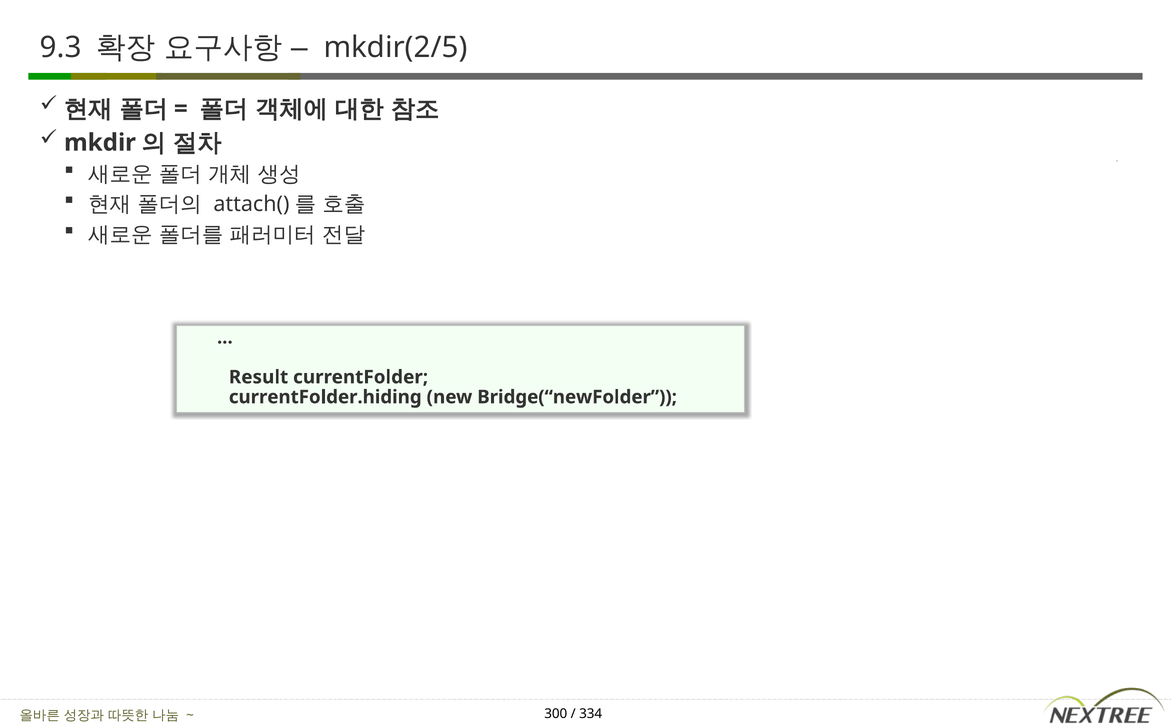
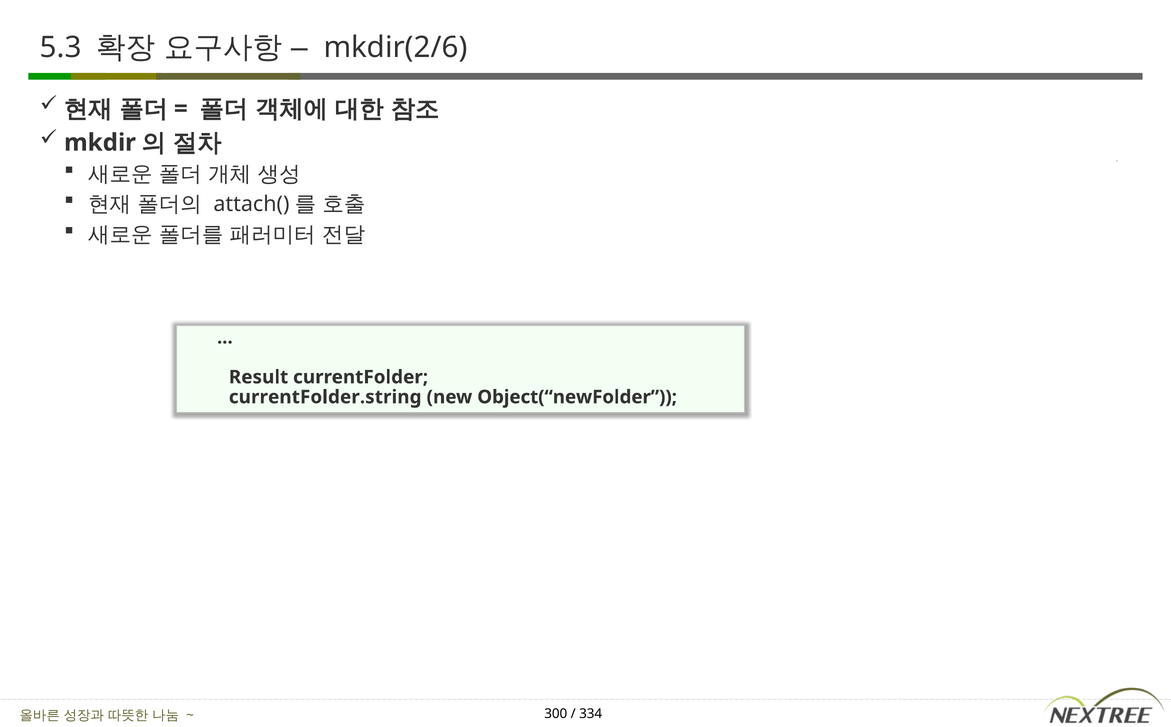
9.3: 9.3 -> 5.3 (61, 47)
mkdir(2/5: mkdir(2/5 -> mkdir(2/6 (396, 47)
currentFolder.hiding: currentFolder.hiding -> currentFolder.string (325, 397)
Bridge(“newFolder: Bridge(“newFolder -> Object(“newFolder (577, 397)
